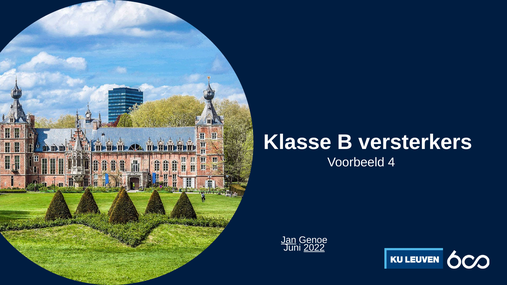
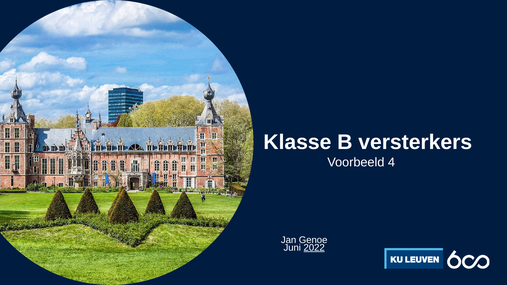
Jan underline: present -> none (289, 240)
